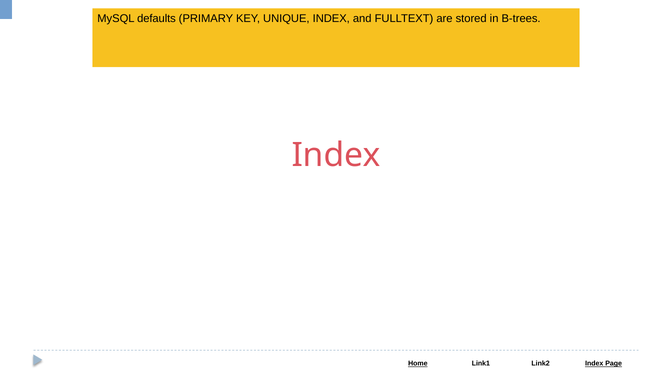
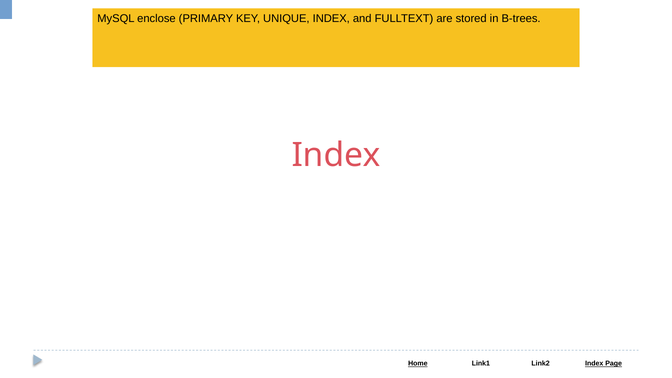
defaults: defaults -> enclose (156, 18)
